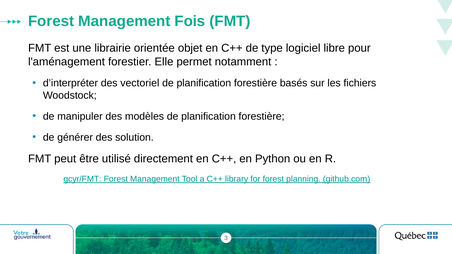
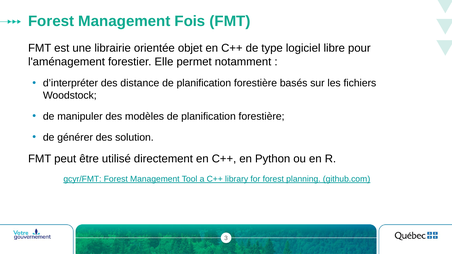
vectoriel: vectoriel -> distance (140, 83)
